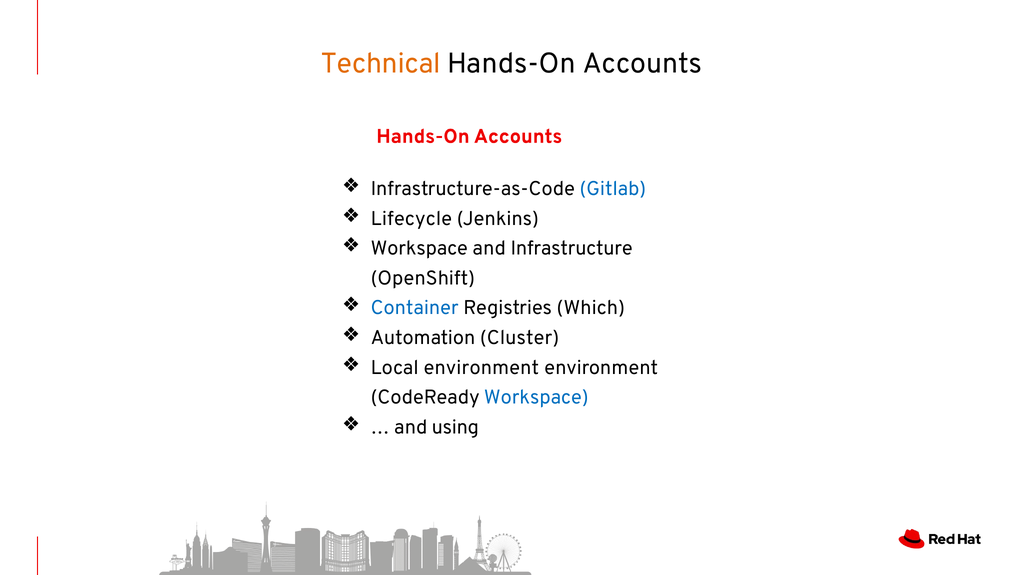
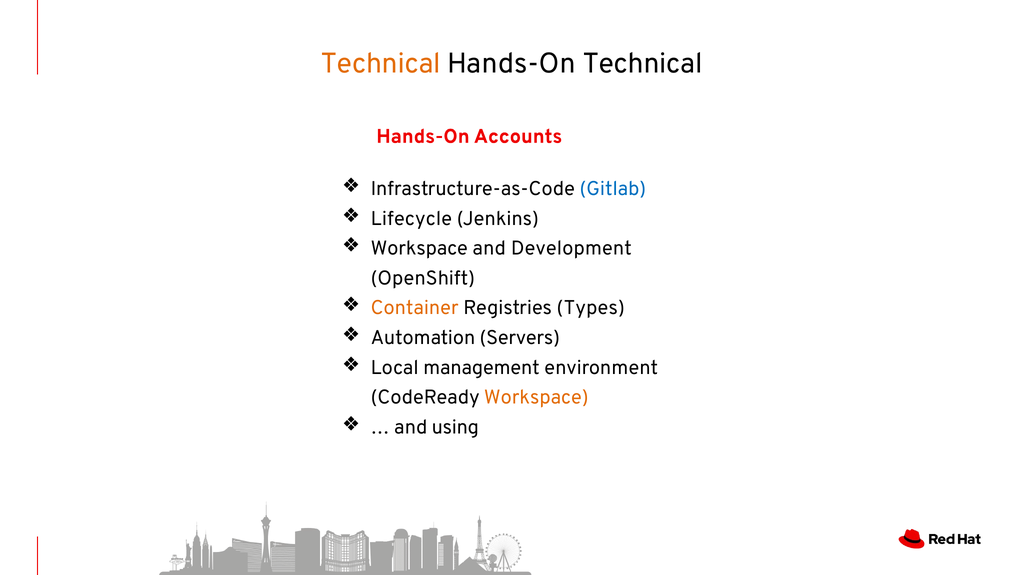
Accounts: Accounts -> Technical (643, 63)
Infrastructure: Infrastructure -> Development (571, 248)
Container colour: blue -> orange (415, 308)
Which: Which -> Types (591, 308)
Cluster: Cluster -> Servers (520, 338)
Local environment: environment -> management (482, 368)
Workspace colour: blue -> orange (536, 398)
